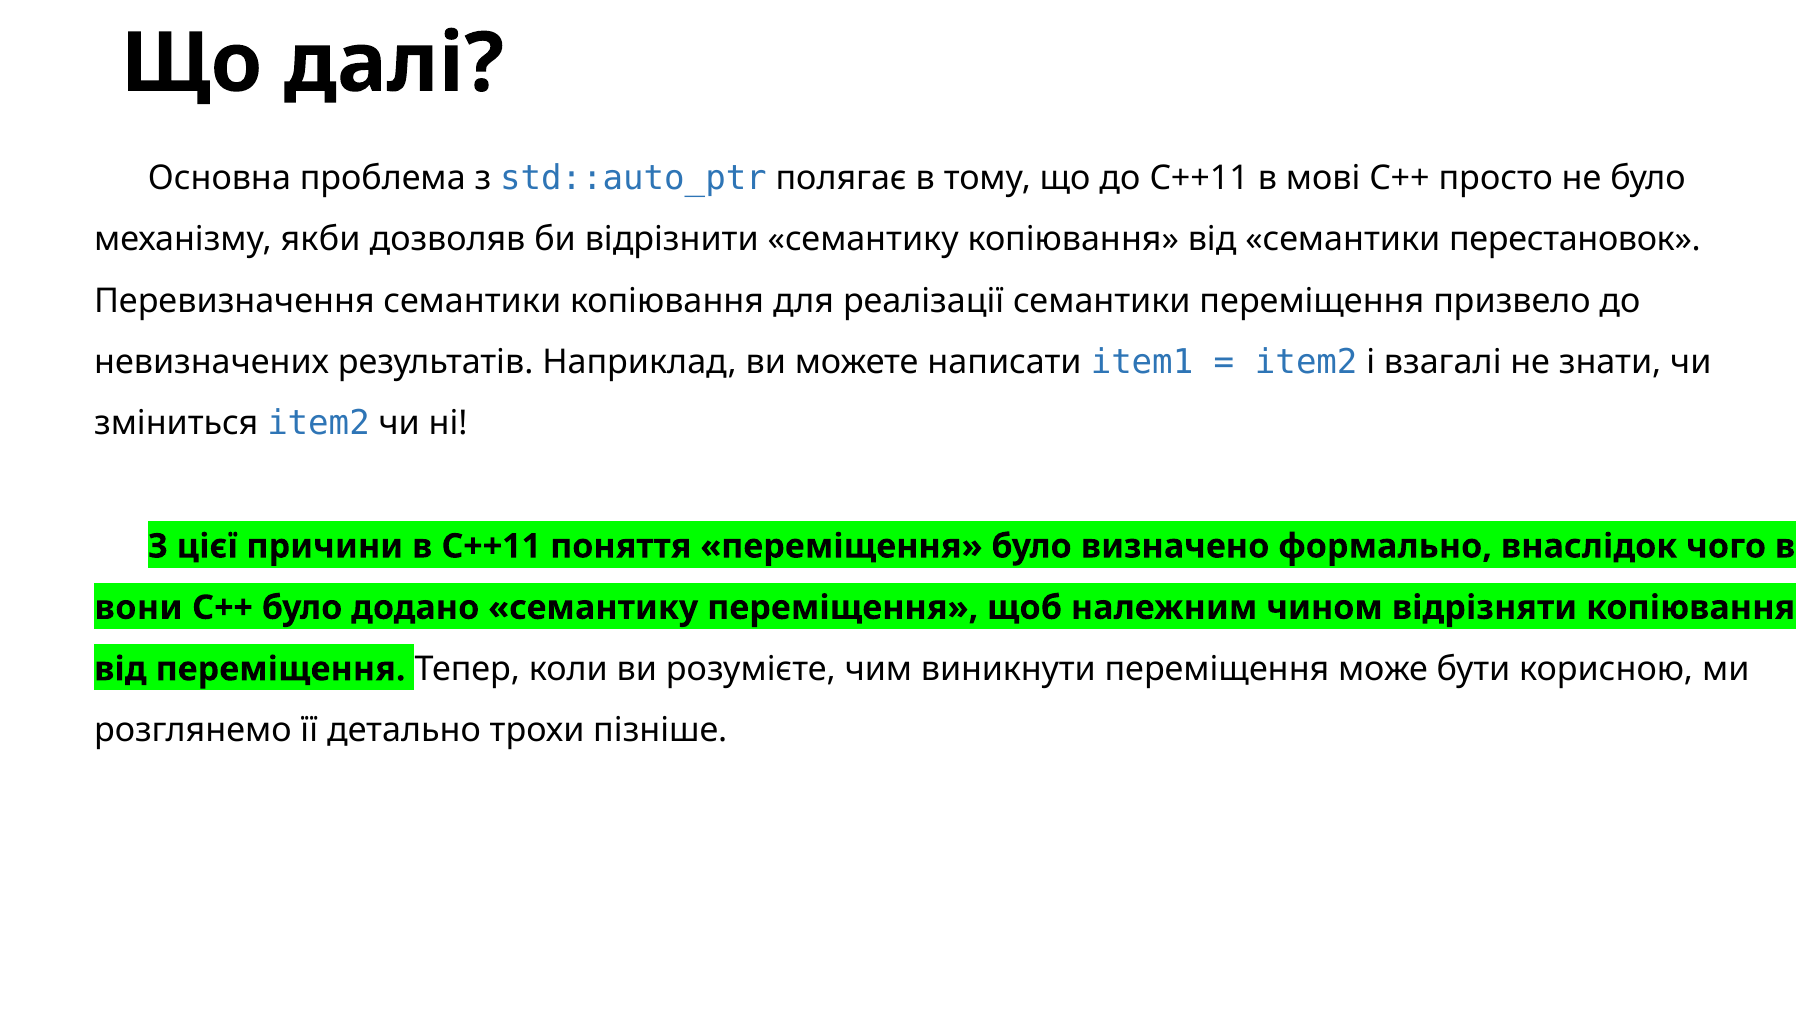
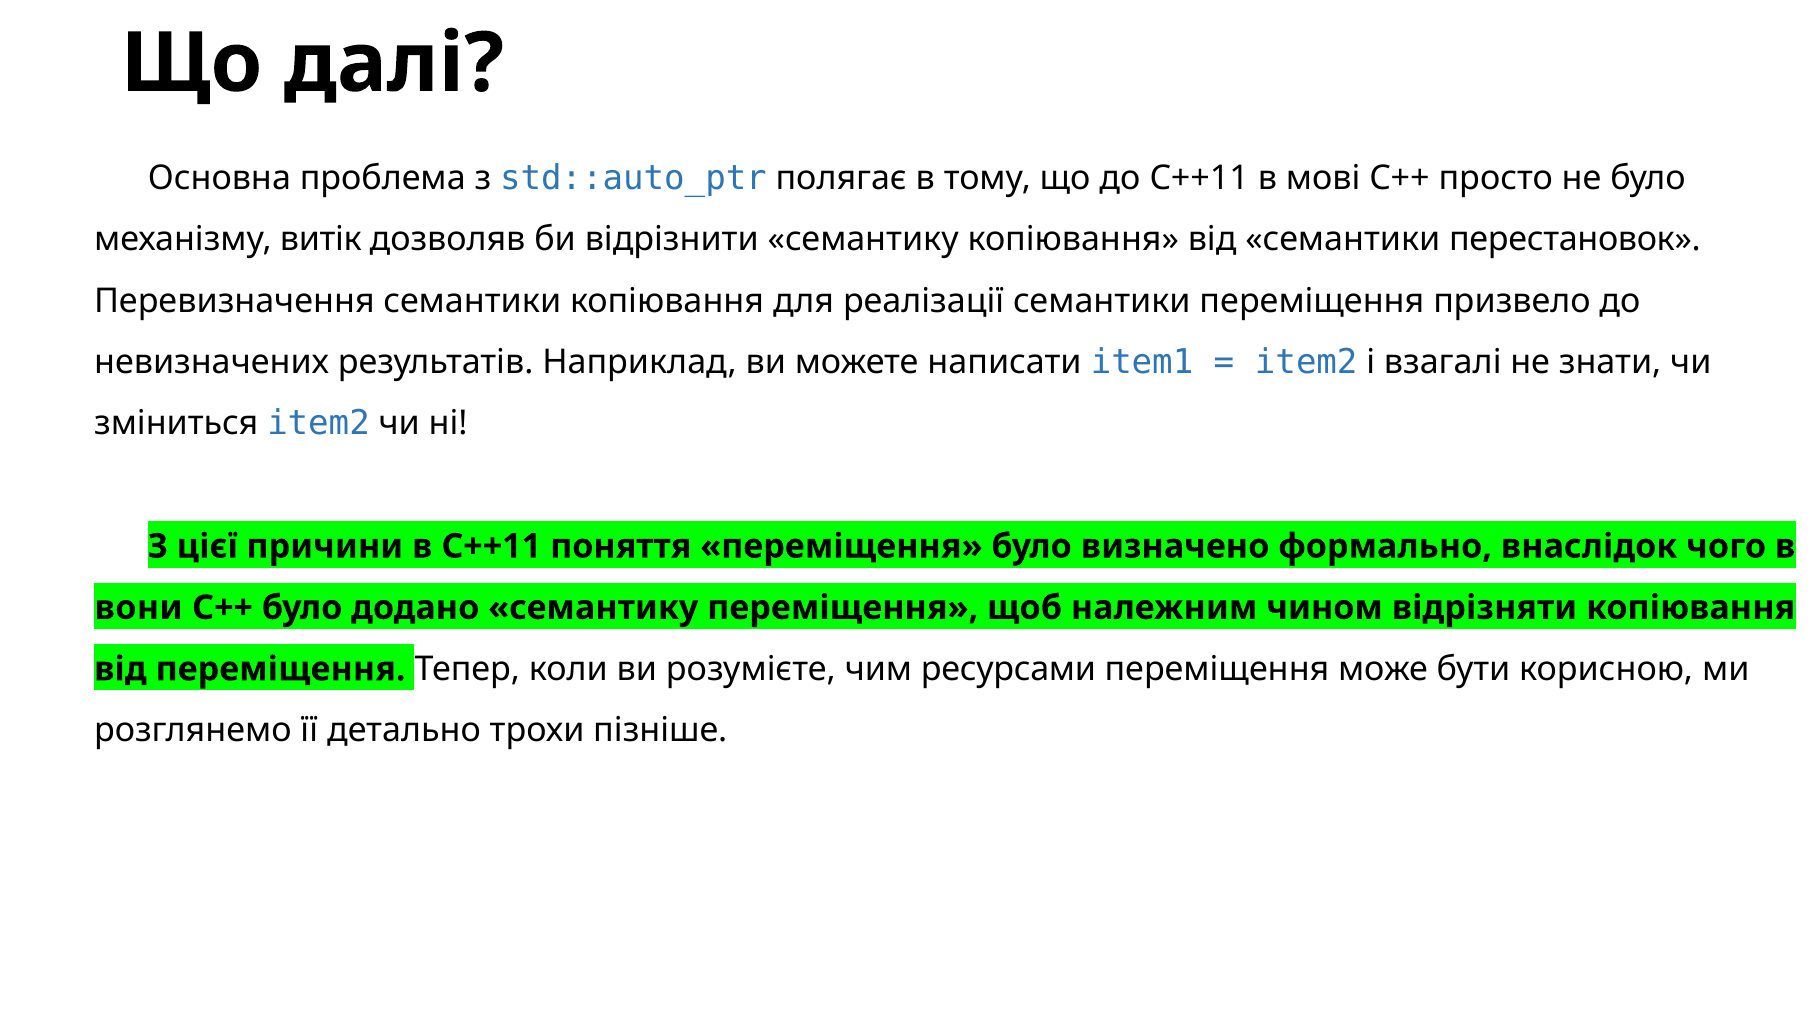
якби: якби -> витік (321, 239)
виникнути: виникнути -> ресурсами (1008, 669)
